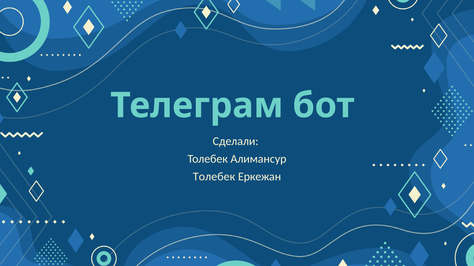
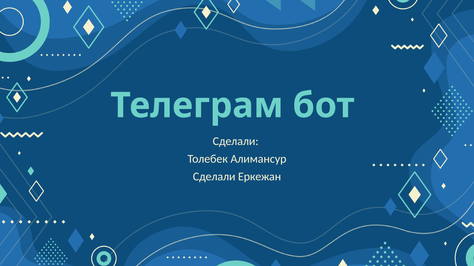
Толебек: Толебек -> Сделали (214, 177)
